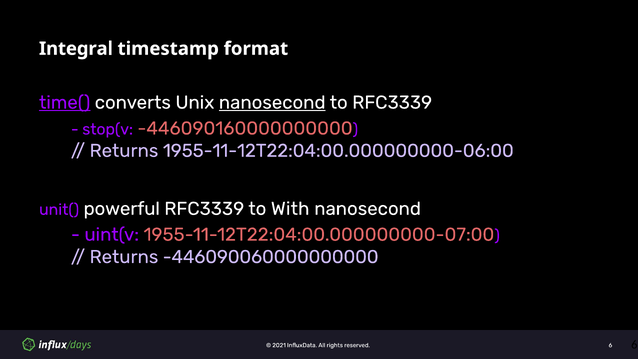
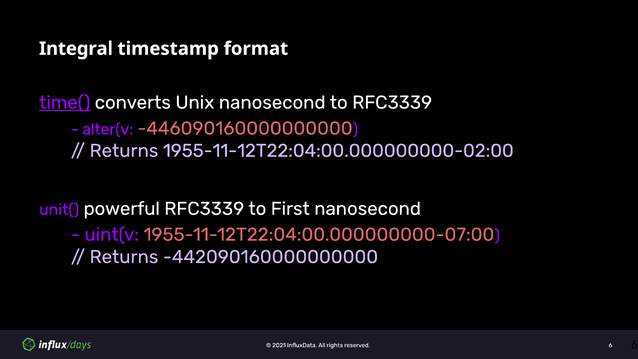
nanosecond underline: present -> none (272, 102)
stop(v: stop(v -> alter(v (108, 129)
1955-11-12T22:04:00.000000000-06:00: 1955-11-12T22:04:00.000000000-06:00 -> 1955-11-12T22:04:00.000000000-02:00 (338, 151)
With: With -> First (290, 209)
-446090060000000000: -446090060000000000 -> -442090160000000000 (271, 257)
